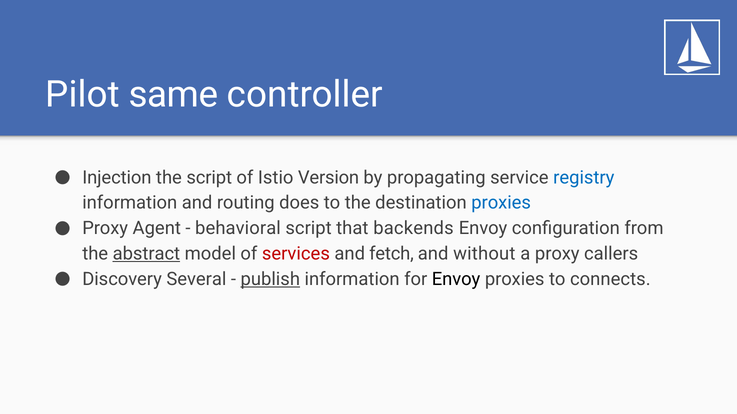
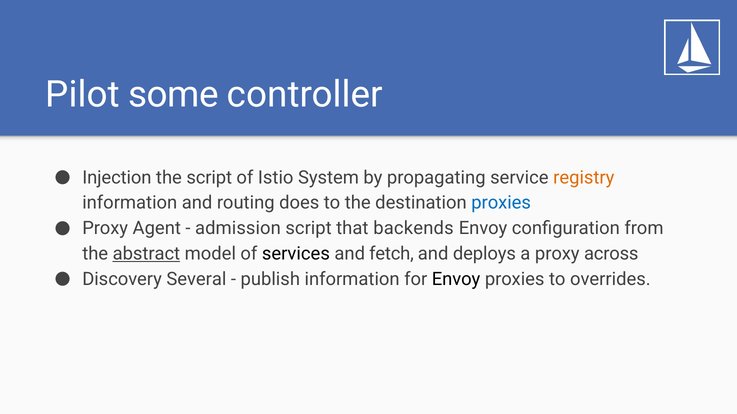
same: same -> some (173, 95)
Version: Version -> System (328, 178)
registry colour: blue -> orange (584, 178)
behavioral: behavioral -> admission (238, 229)
services colour: red -> black (296, 254)
without: without -> deploys (484, 254)
callers: callers -> across (611, 254)
publish underline: present -> none (270, 279)
connects: connects -> overrides (610, 279)
